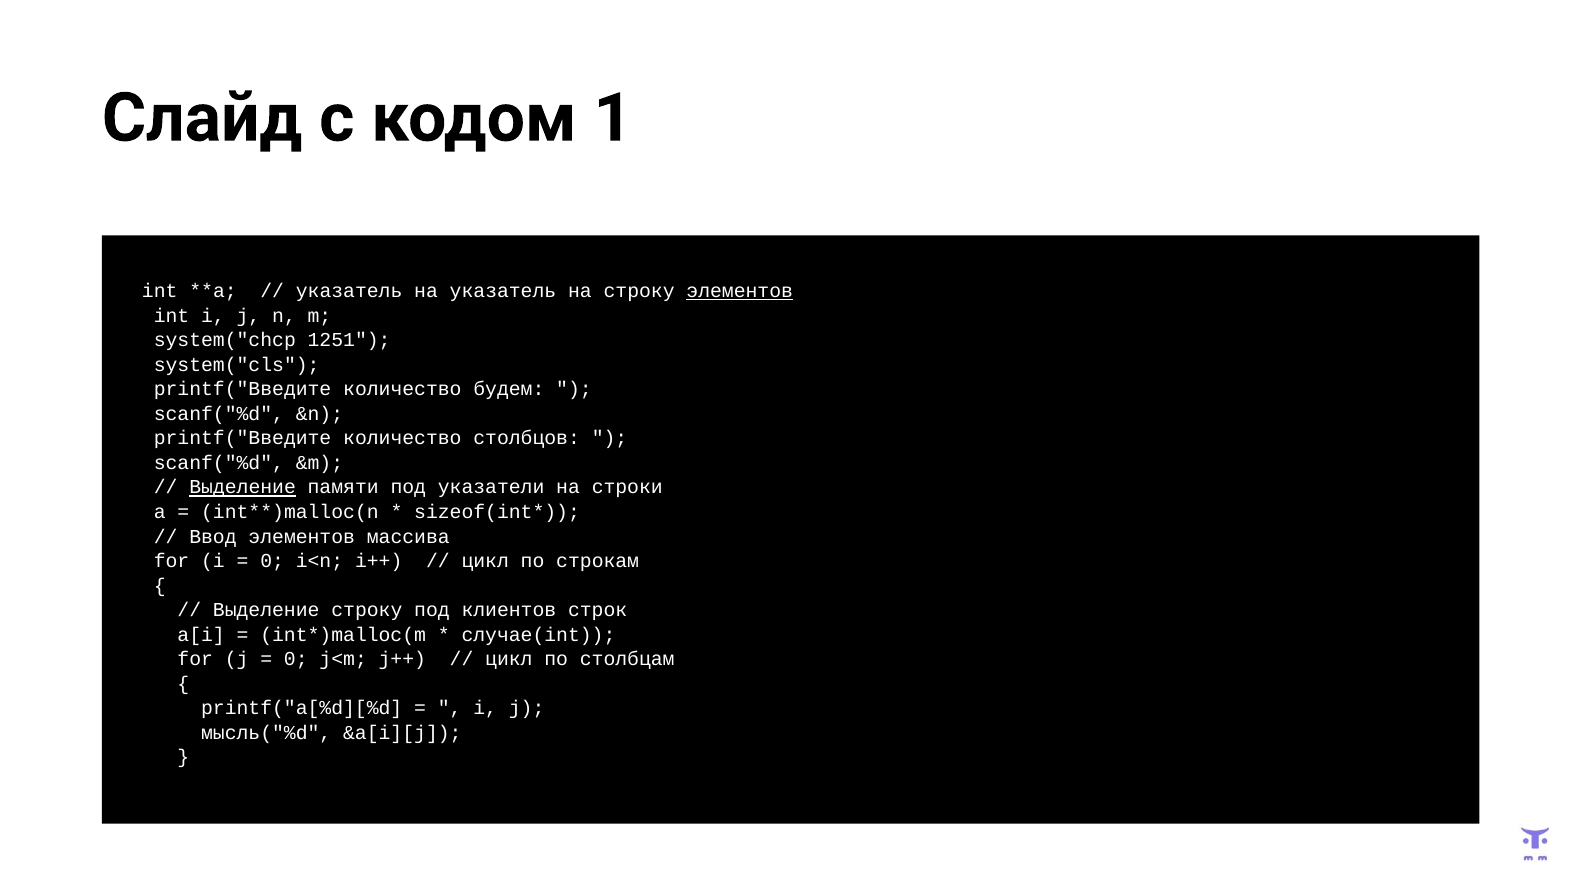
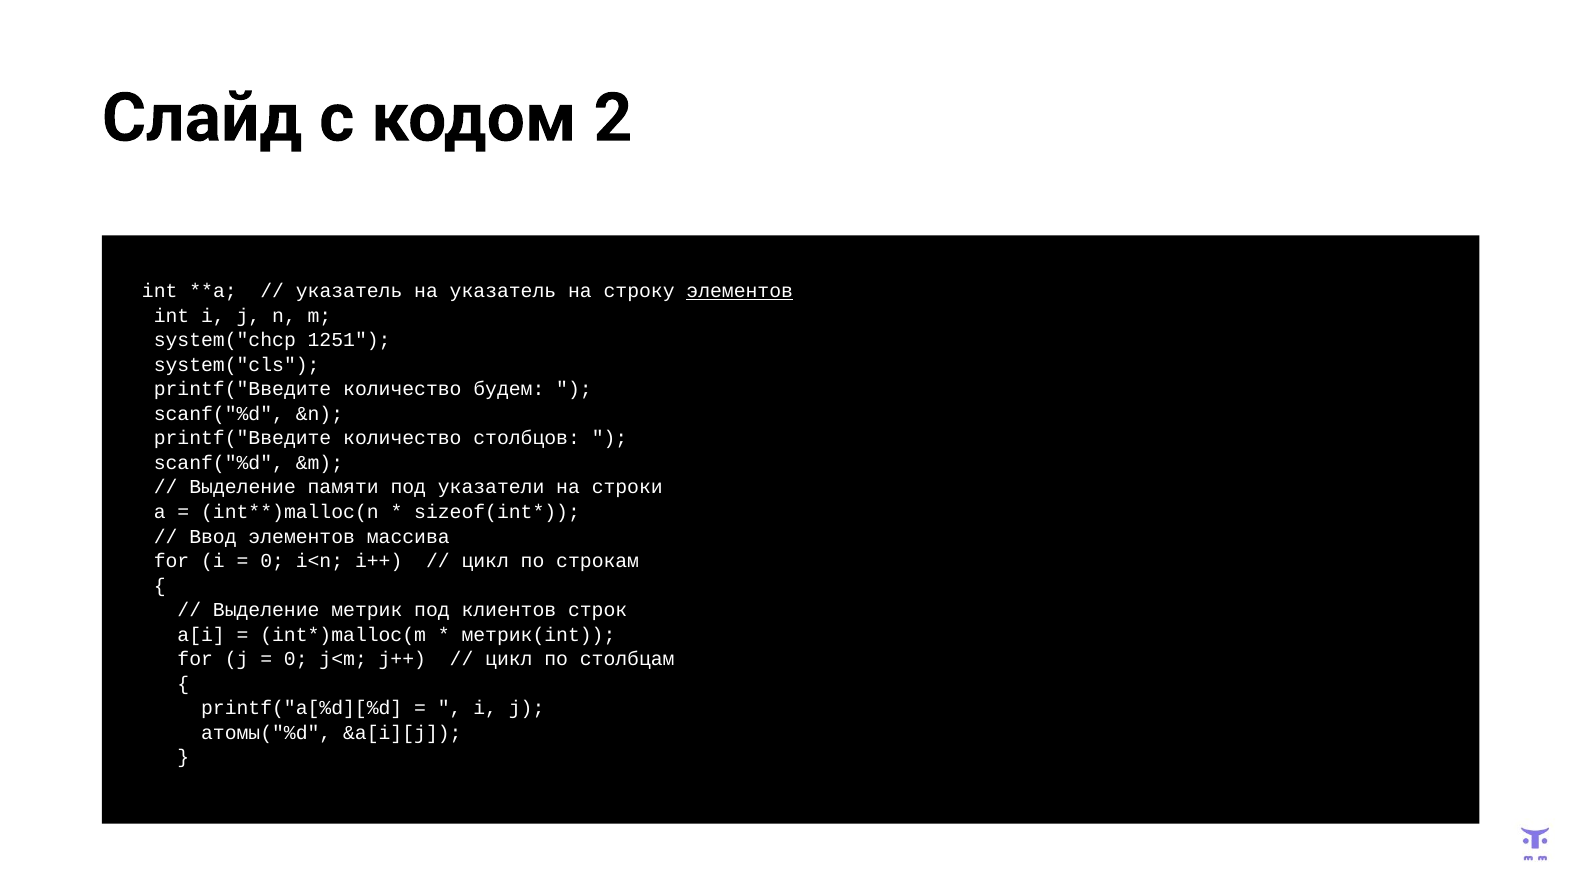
1: 1 -> 2 (613, 118)
Выделение underline: present -> none (243, 488)
Выделение строку: строку -> метрик (367, 610)
случае(int: случае(int -> метрик(int (538, 635)
мысль("%d: мысль("%d -> атомы("%d (266, 733)
